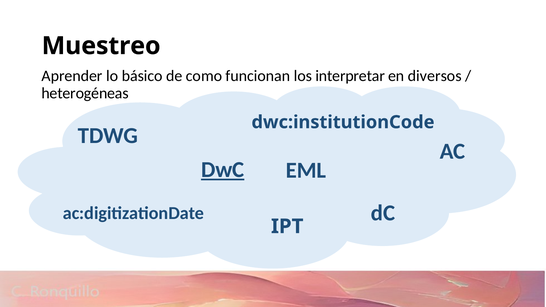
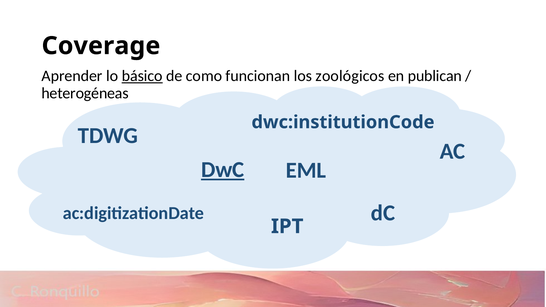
Muestreo: Muestreo -> Coverage (101, 46)
básico underline: none -> present (142, 76)
interpretar: interpretar -> zoológicos (350, 76)
diversos: diversos -> publican (435, 76)
